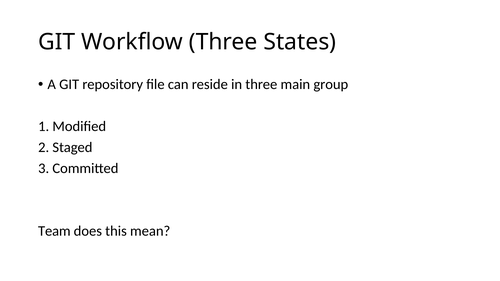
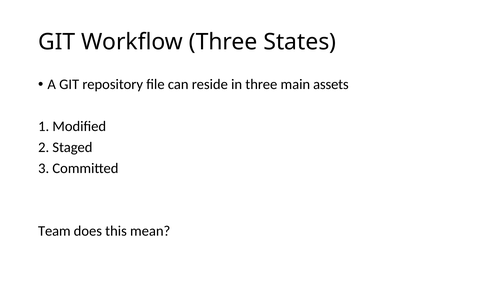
group: group -> assets (331, 85)
